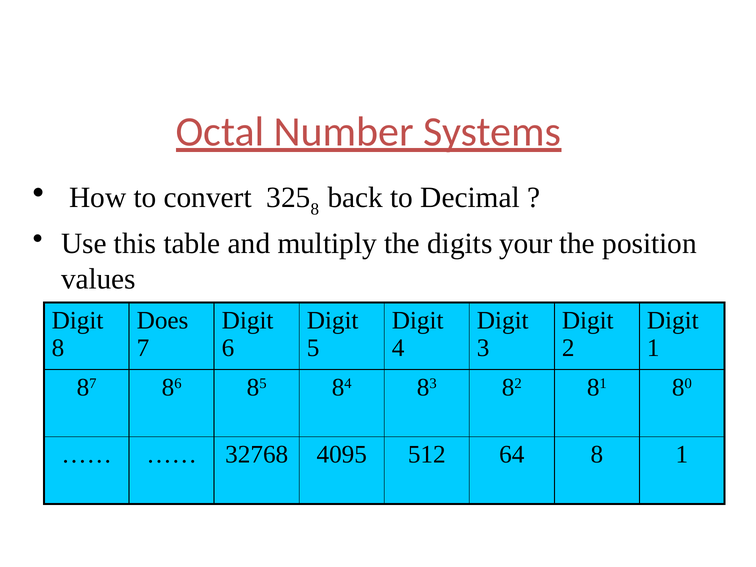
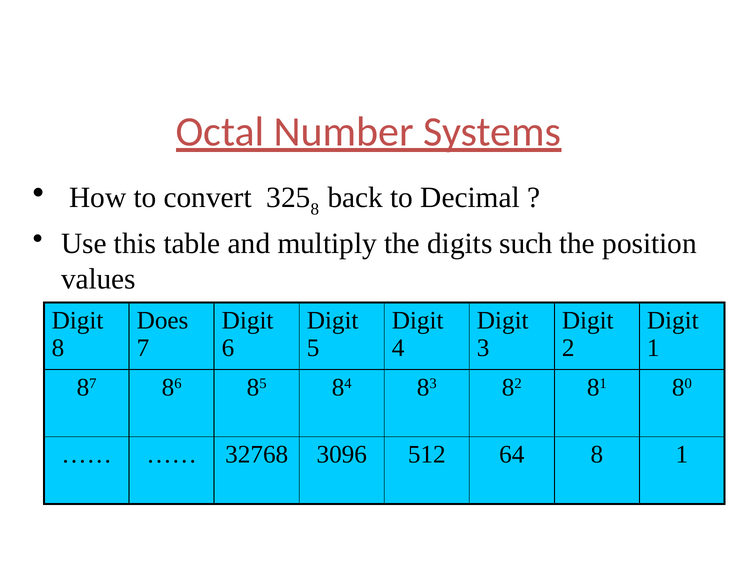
your: your -> such (526, 244)
4095: 4095 -> 3096 (342, 455)
